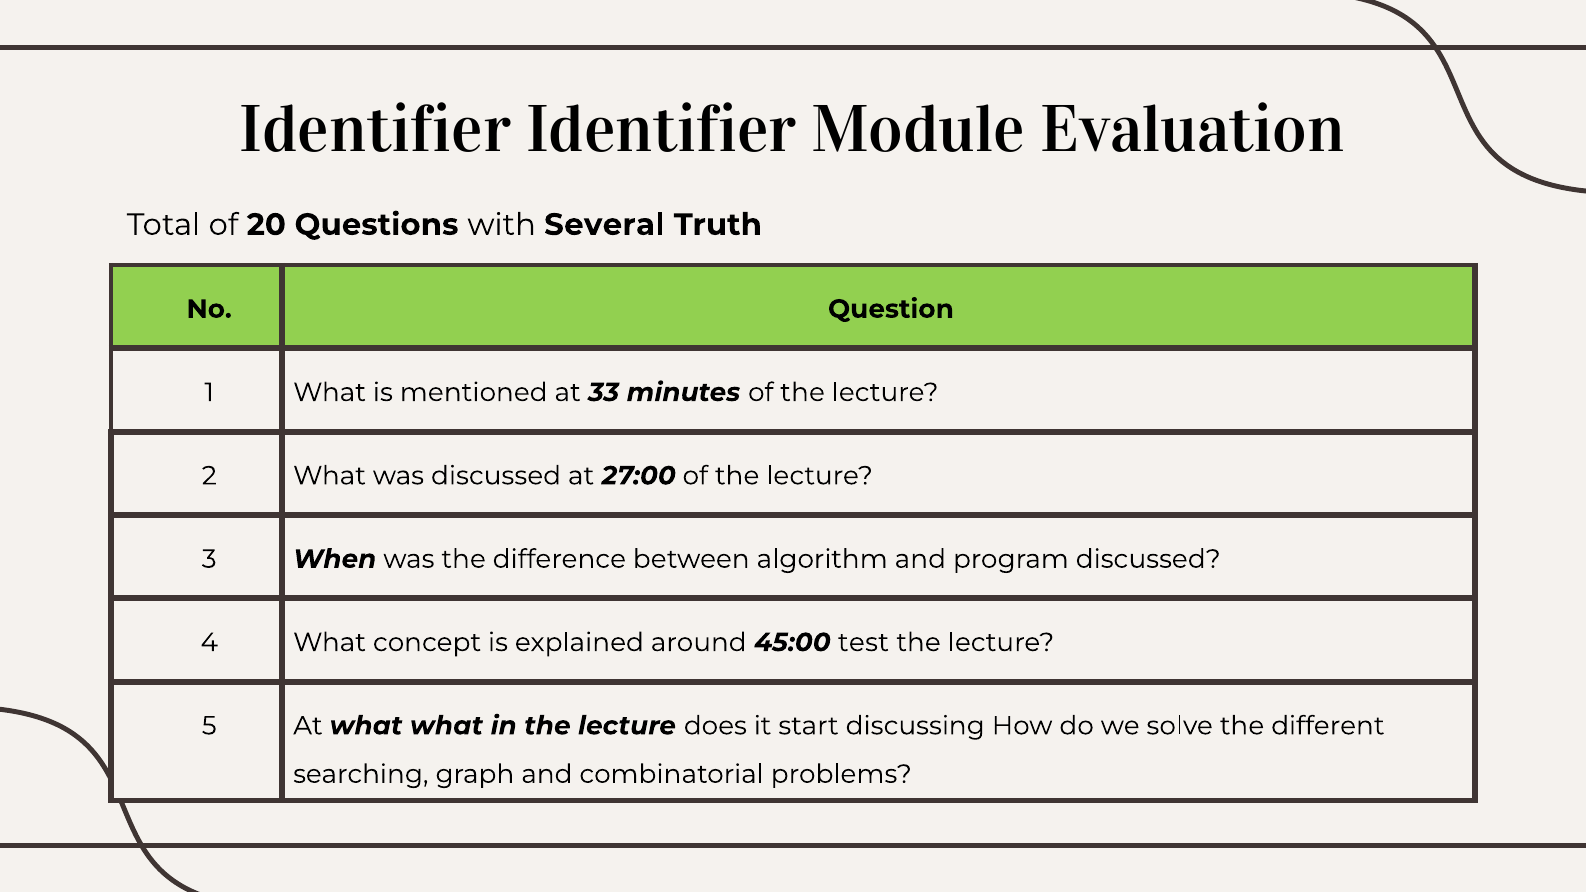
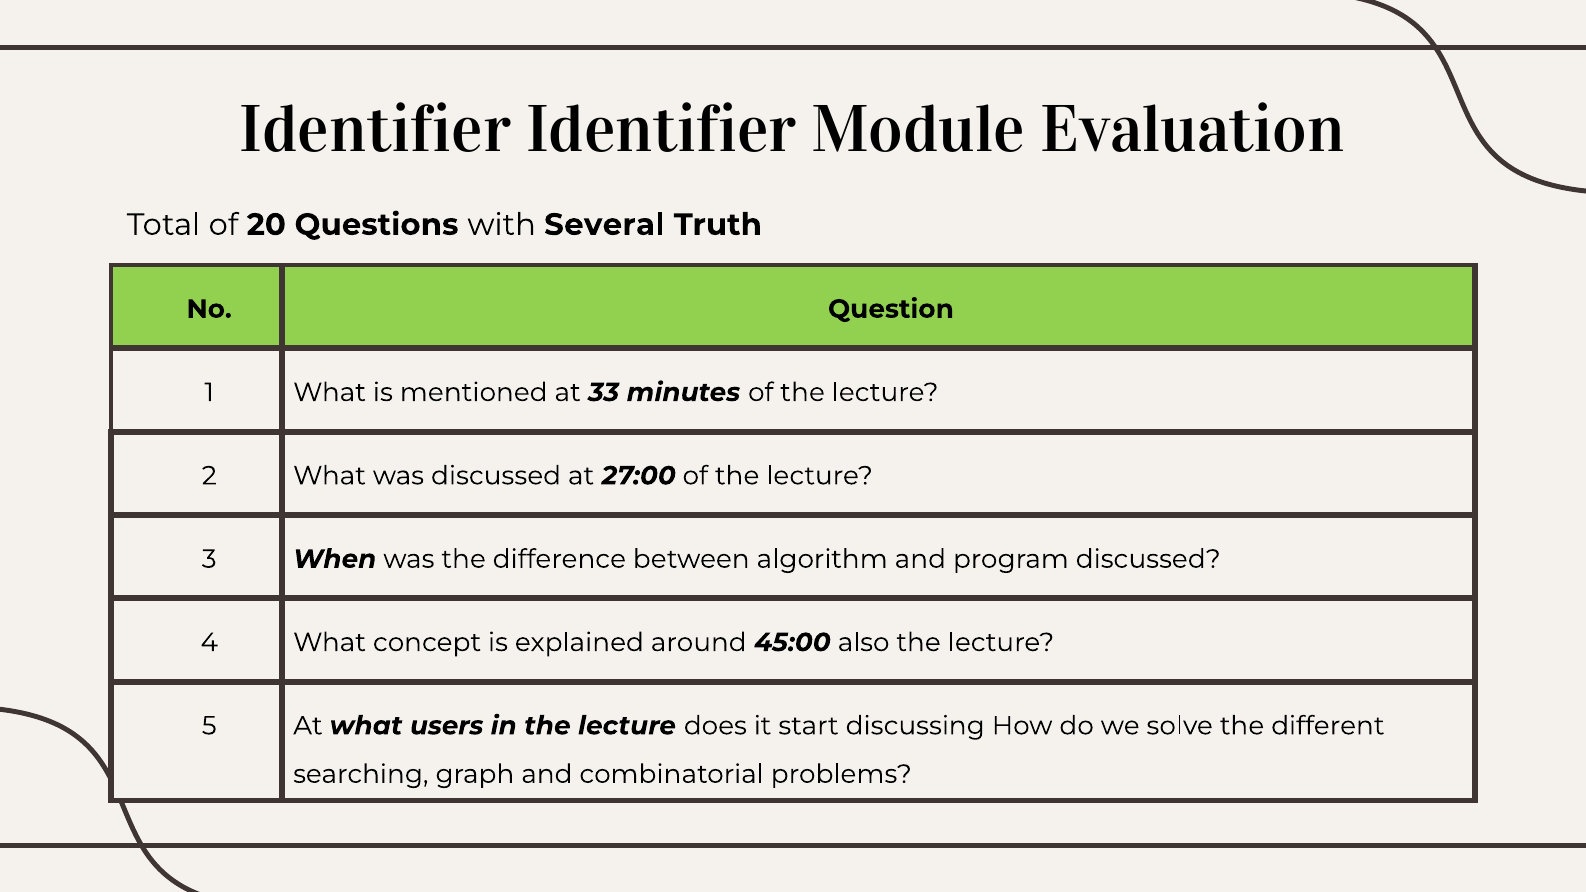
test: test -> also (864, 643)
what what: what -> users (447, 726)
